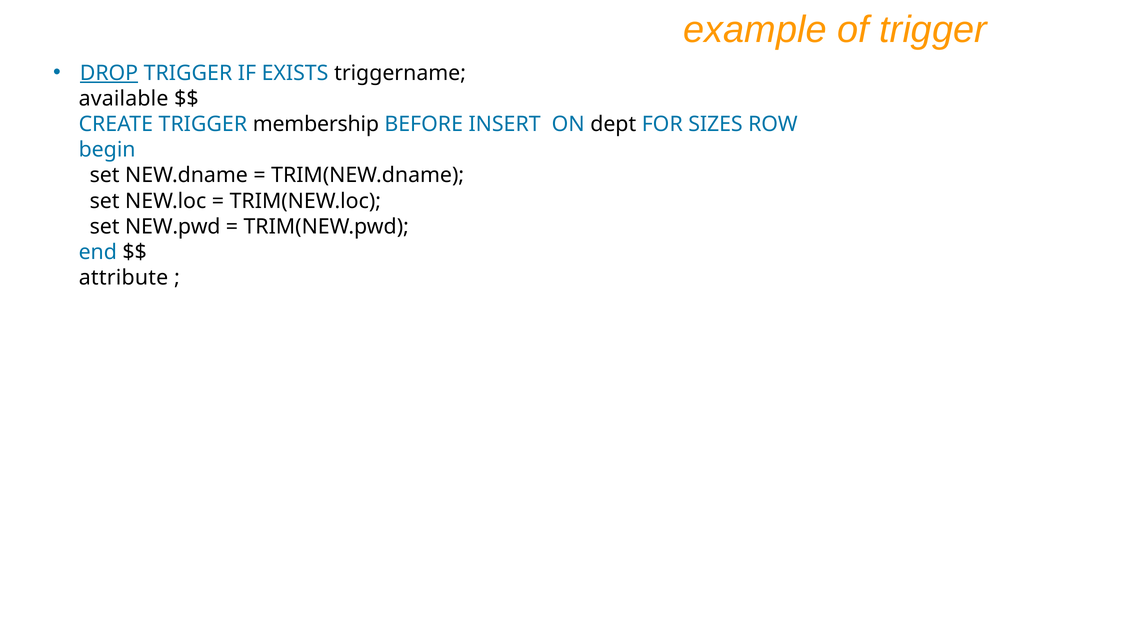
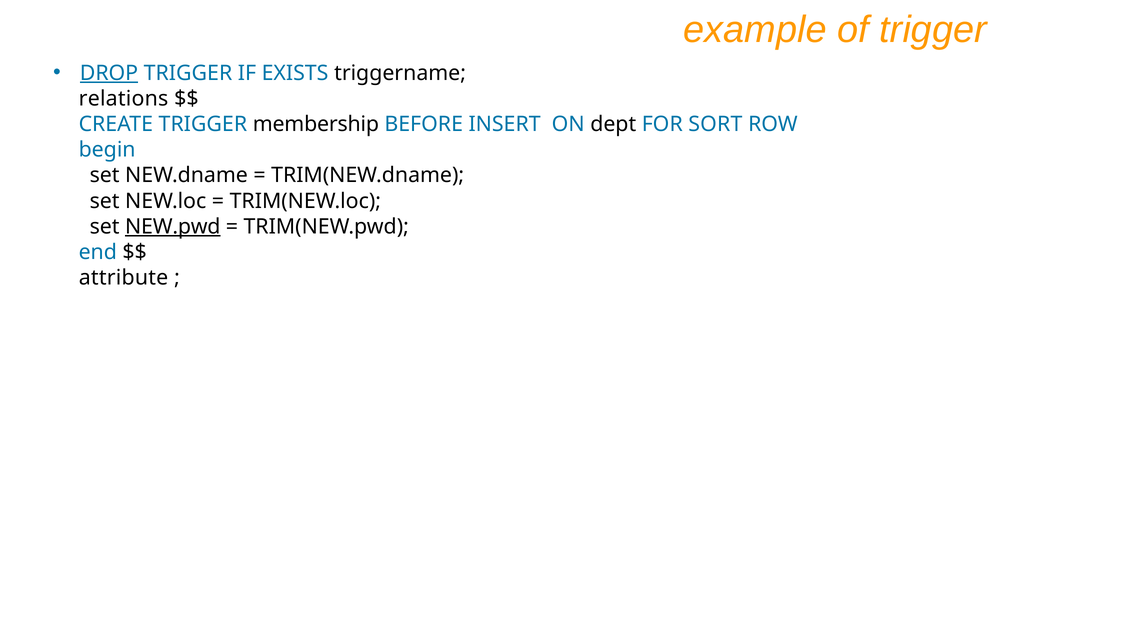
available: available -> relations (124, 99)
SIZES: SIZES -> SORT (715, 124)
NEW.pwd underline: none -> present (173, 227)
